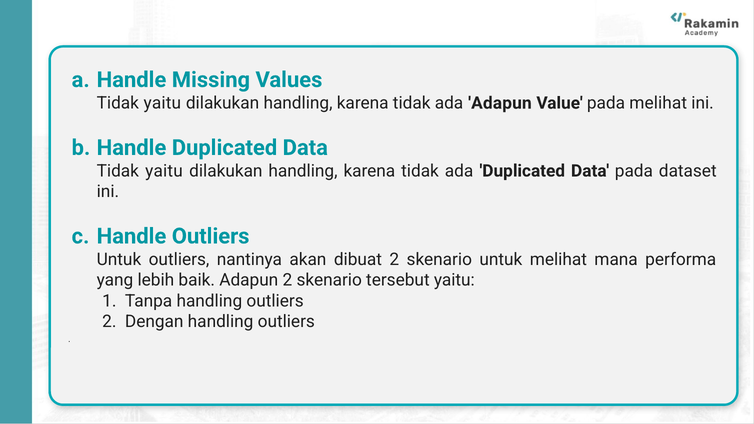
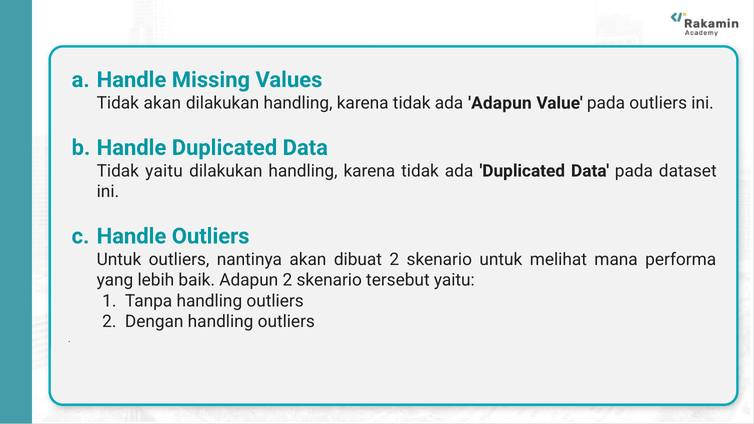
yaitu: yaitu -> akan (162, 103)
pada melihat: melihat -> outliers (658, 103)
